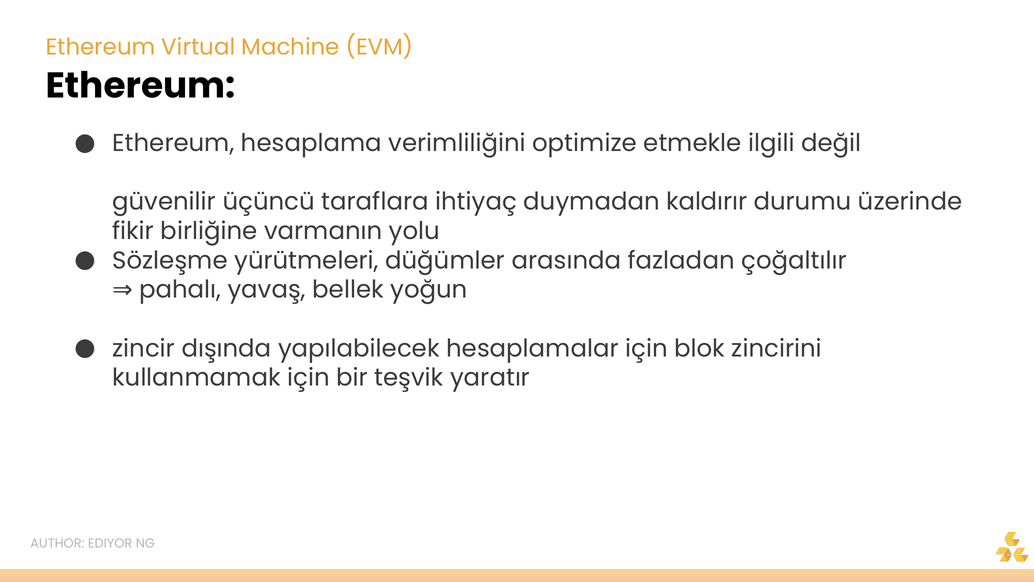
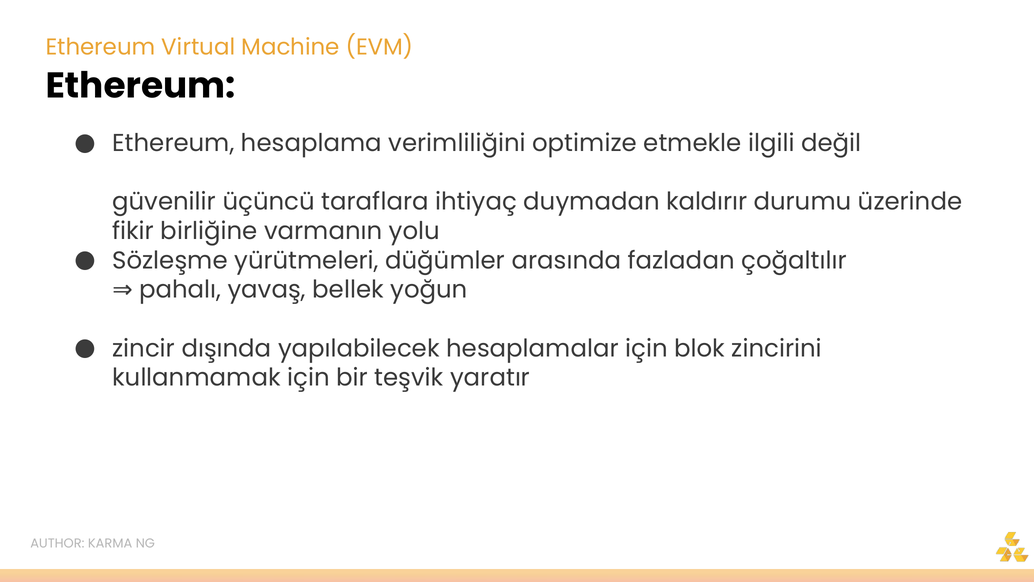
EDIYOR: EDIYOR -> KARMA (110, 543)
